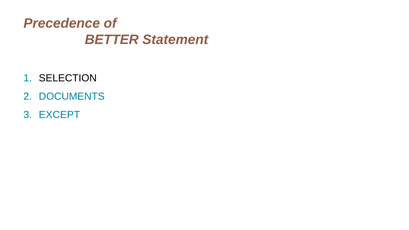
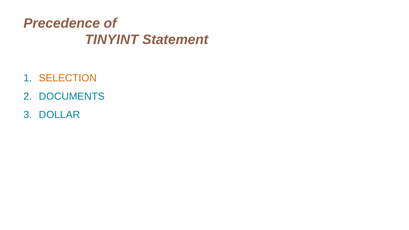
BETTER: BETTER -> TINYINT (112, 40)
SELECTION colour: black -> orange (68, 78)
EXCEPT: EXCEPT -> DOLLAR (59, 115)
